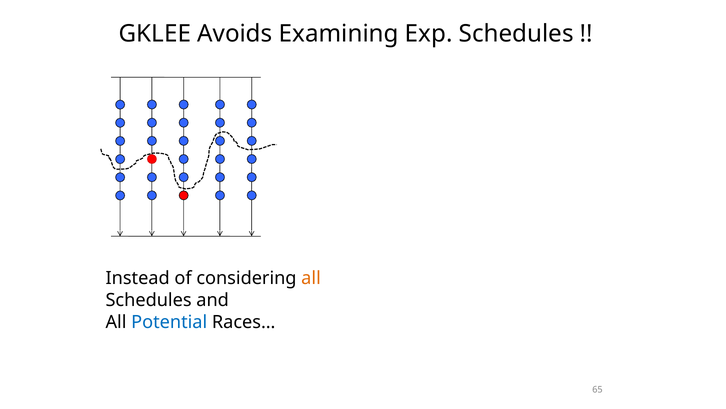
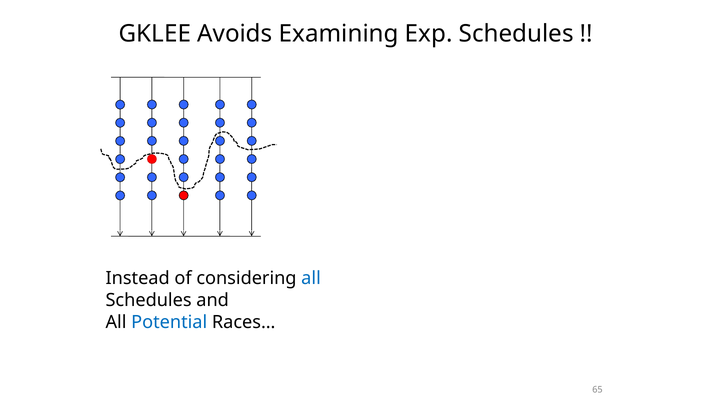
all colour: orange -> blue (311, 278)
